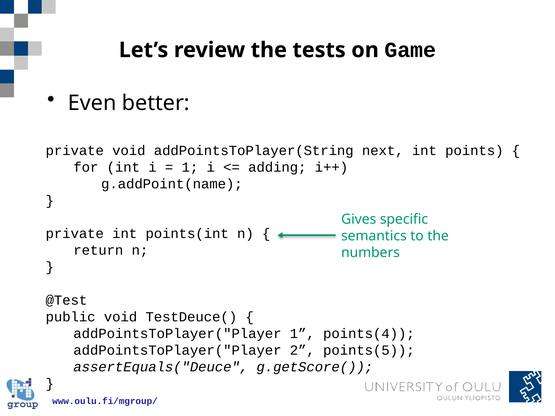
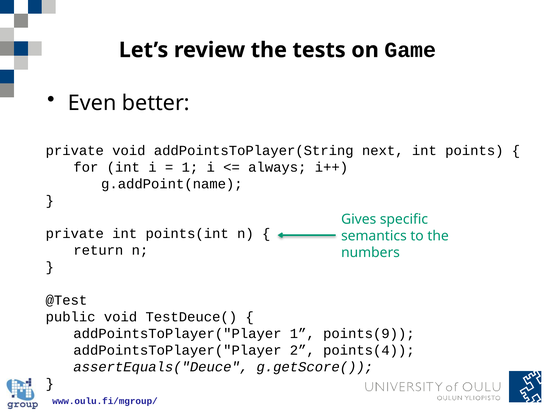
adding: adding -> always (277, 167)
points(4: points(4 -> points(9 (369, 334)
points(5: points(5 -> points(4 (369, 350)
